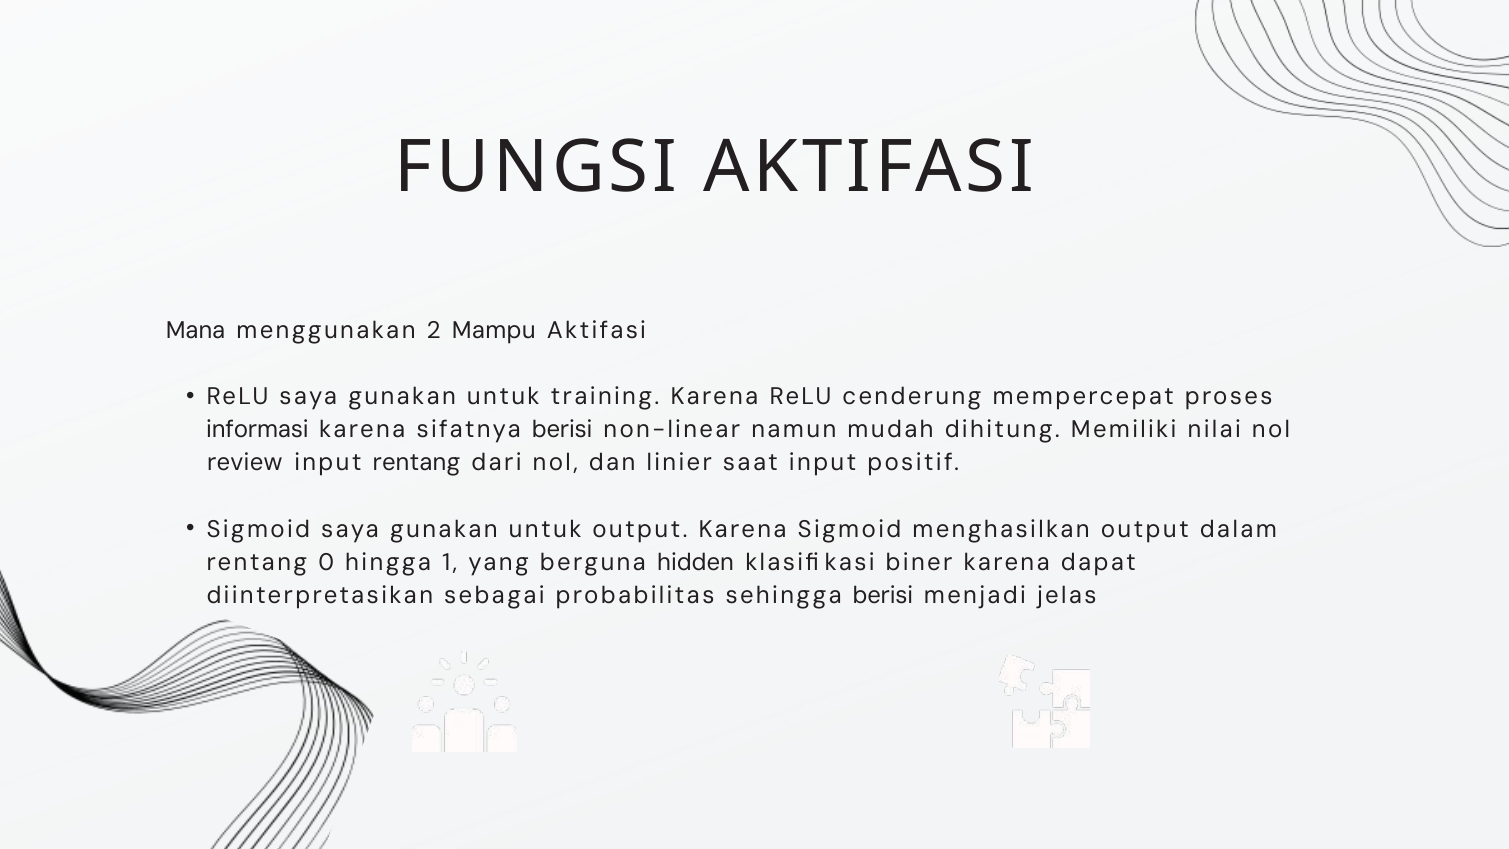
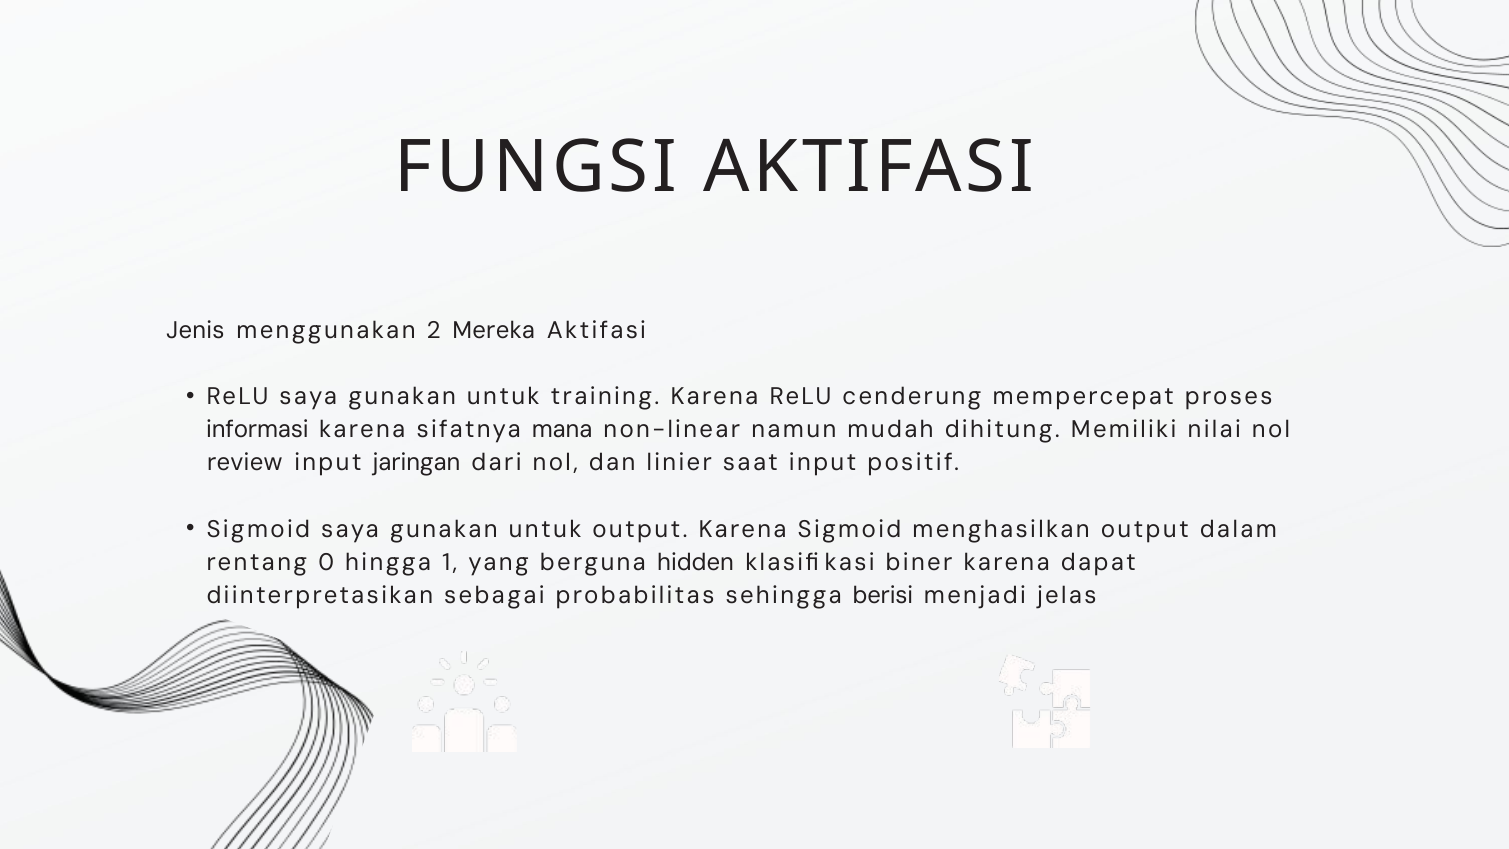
Mana: Mana -> Jenis (195, 330)
Mampu: Mampu -> Mereka (494, 330)
sifatnya berisi: berisi -> mana (562, 430)
input rentang: rentang -> jaringan (417, 463)
